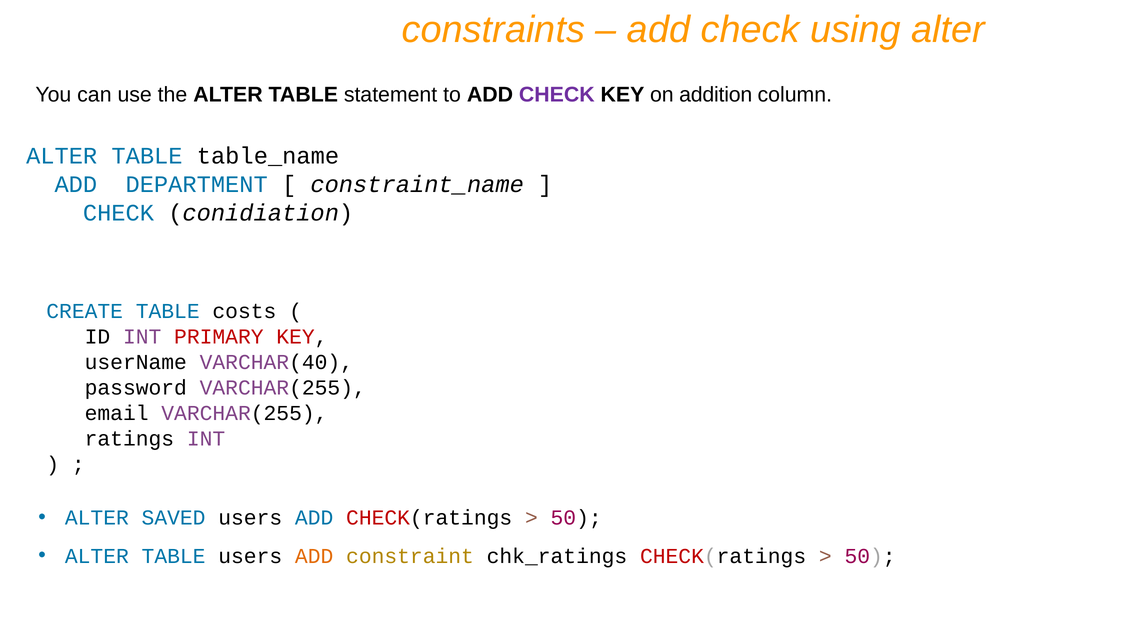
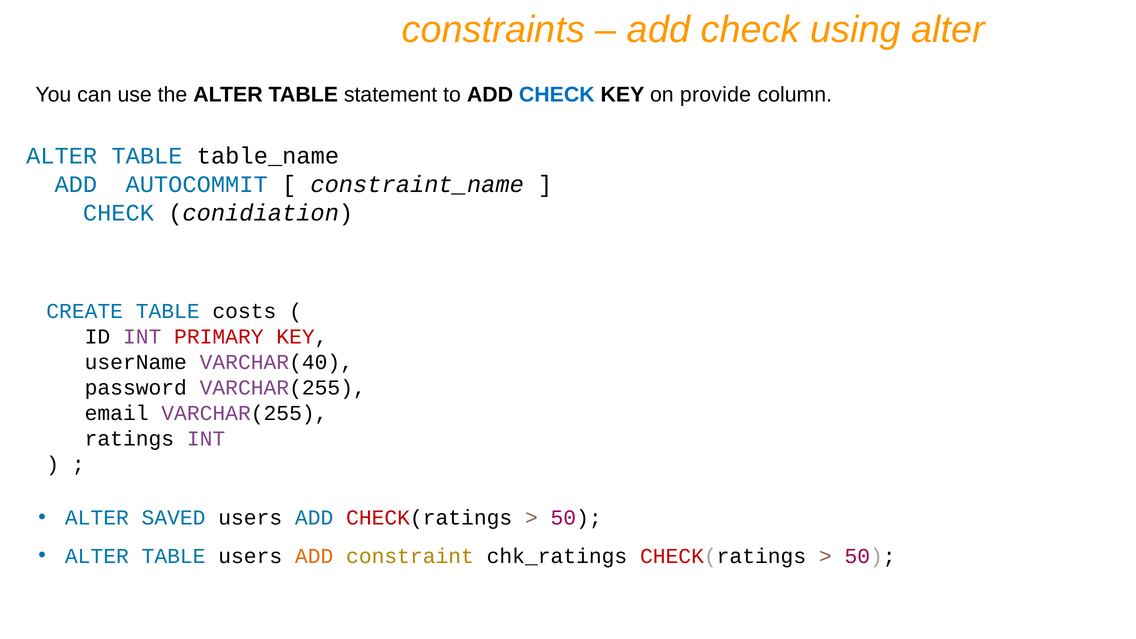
CHECK colour: purple -> blue (557, 95)
addition: addition -> provide (716, 95)
DEPARTMENT: DEPARTMENT -> AUTOCOMMIT (197, 184)
